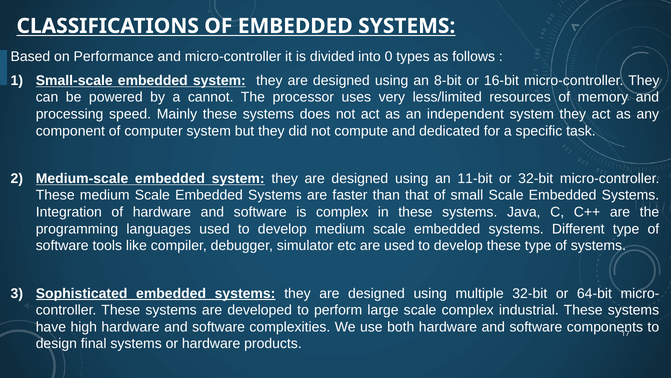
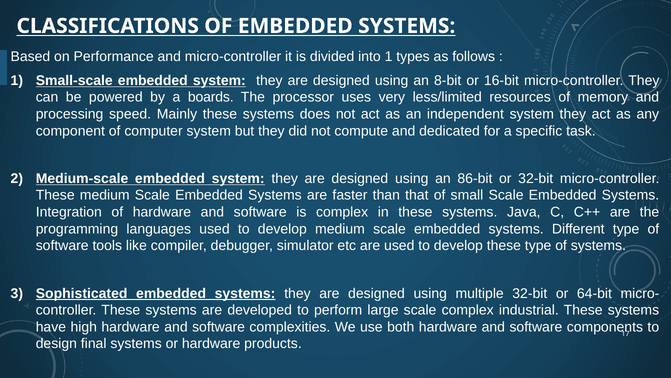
into 0: 0 -> 1 (389, 57)
cannot: cannot -> boards (211, 97)
11-bit: 11-bit -> 86-bit (475, 178)
